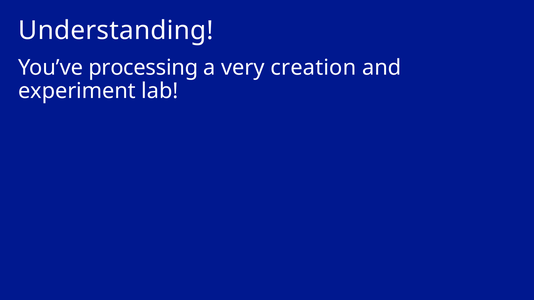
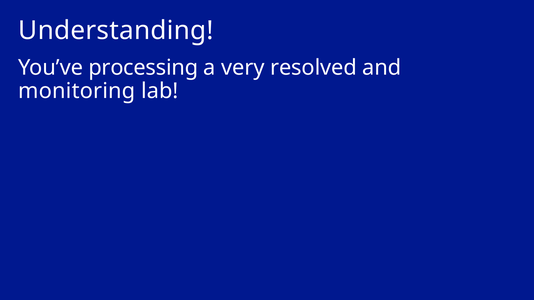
creation: creation -> resolved (314, 68)
experiment: experiment -> monitoring (77, 91)
